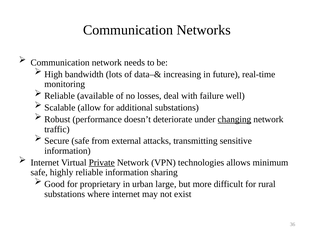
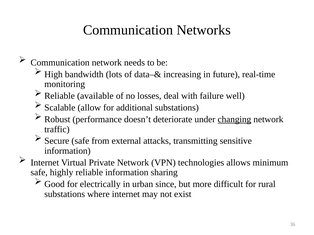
Private underline: present -> none (102, 163)
proprietary: proprietary -> electrically (100, 185)
large: large -> since (166, 185)
